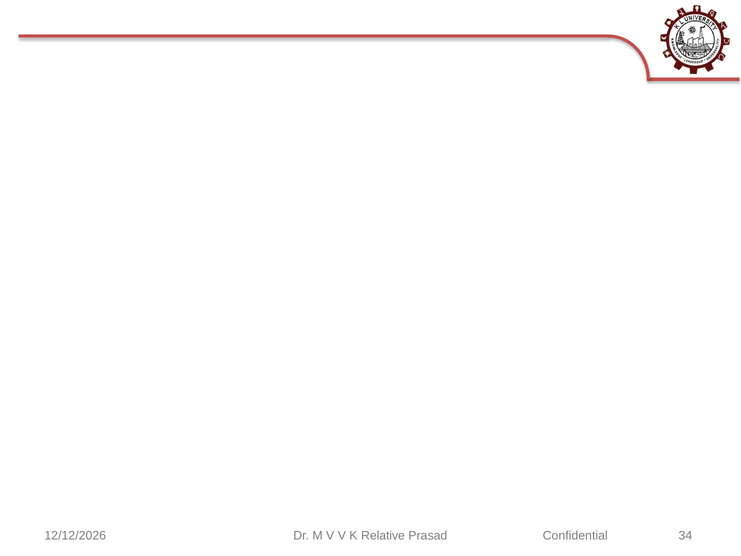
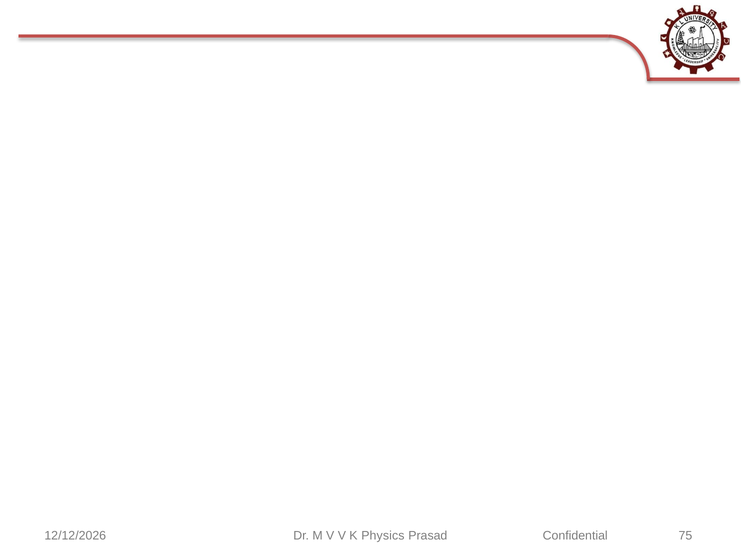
Relative: Relative -> Physics (383, 536)
34: 34 -> 75 (685, 536)
